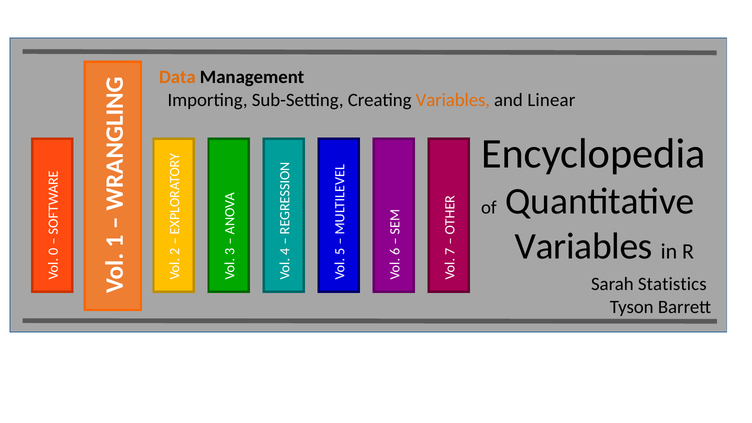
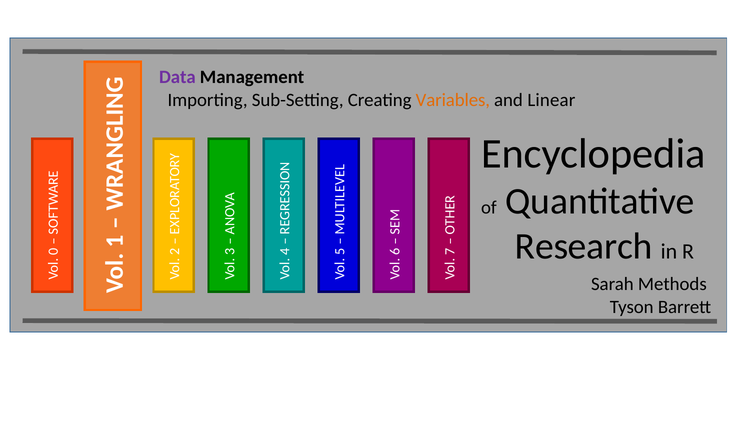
Data colour: orange -> purple (177, 77)
Variables: Variables -> Research (584, 247)
Statistics: Statistics -> Methods (672, 284)
